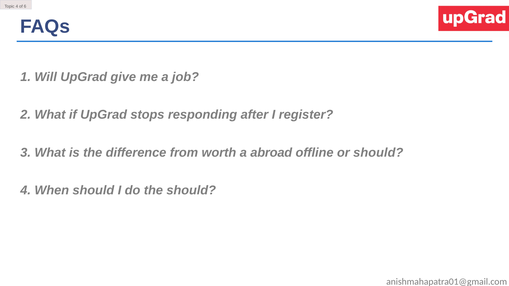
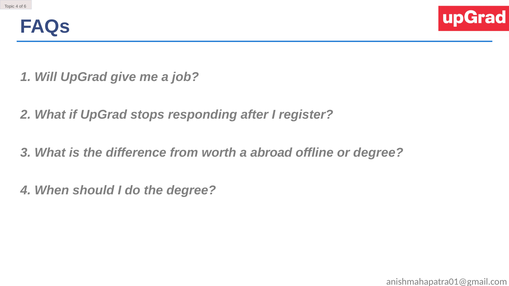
or should: should -> degree (378, 153)
the should: should -> degree (191, 191)
